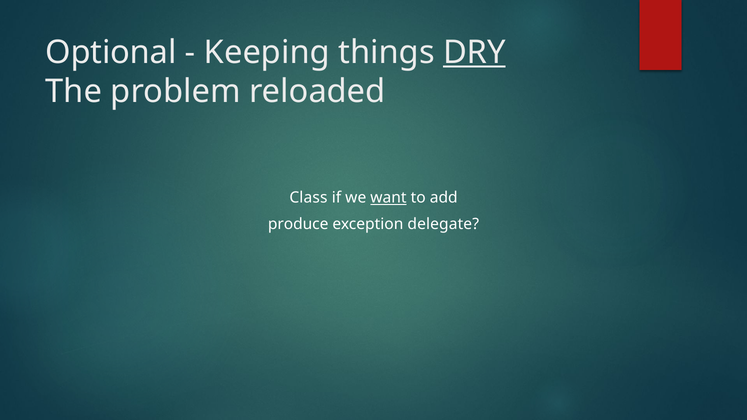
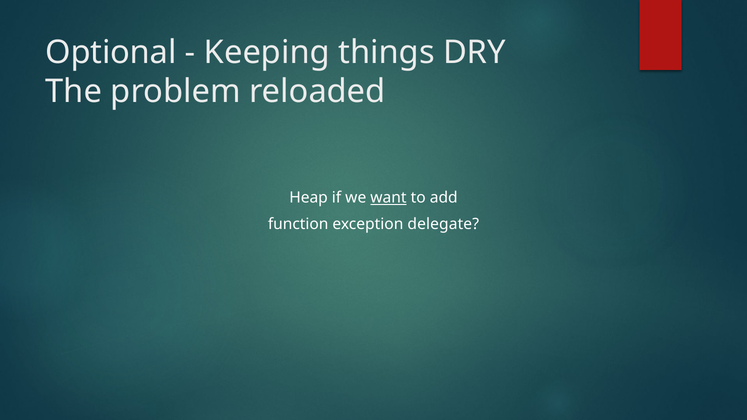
DRY underline: present -> none (474, 52)
Class: Class -> Heap (309, 198)
produce: produce -> function (298, 224)
